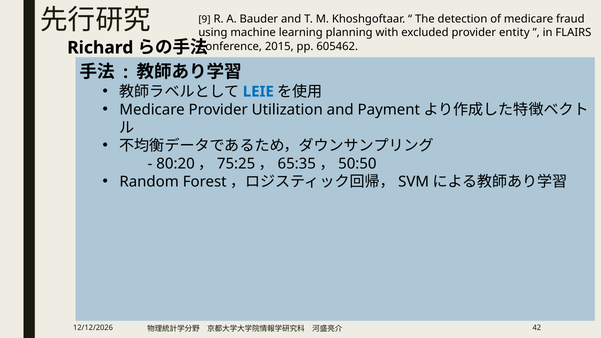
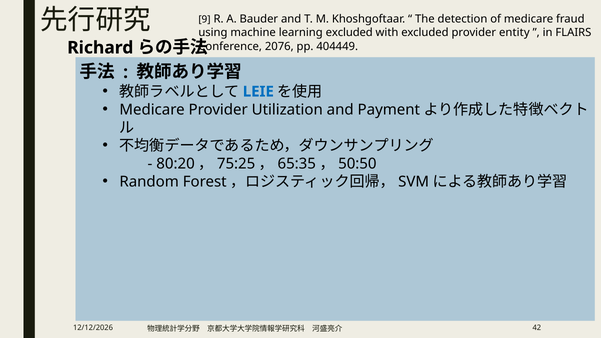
learning planning: planning -> excluded (349, 33)
2015: 2015 -> 2076 (279, 46)
605462: 605462 -> 404449 (337, 46)
